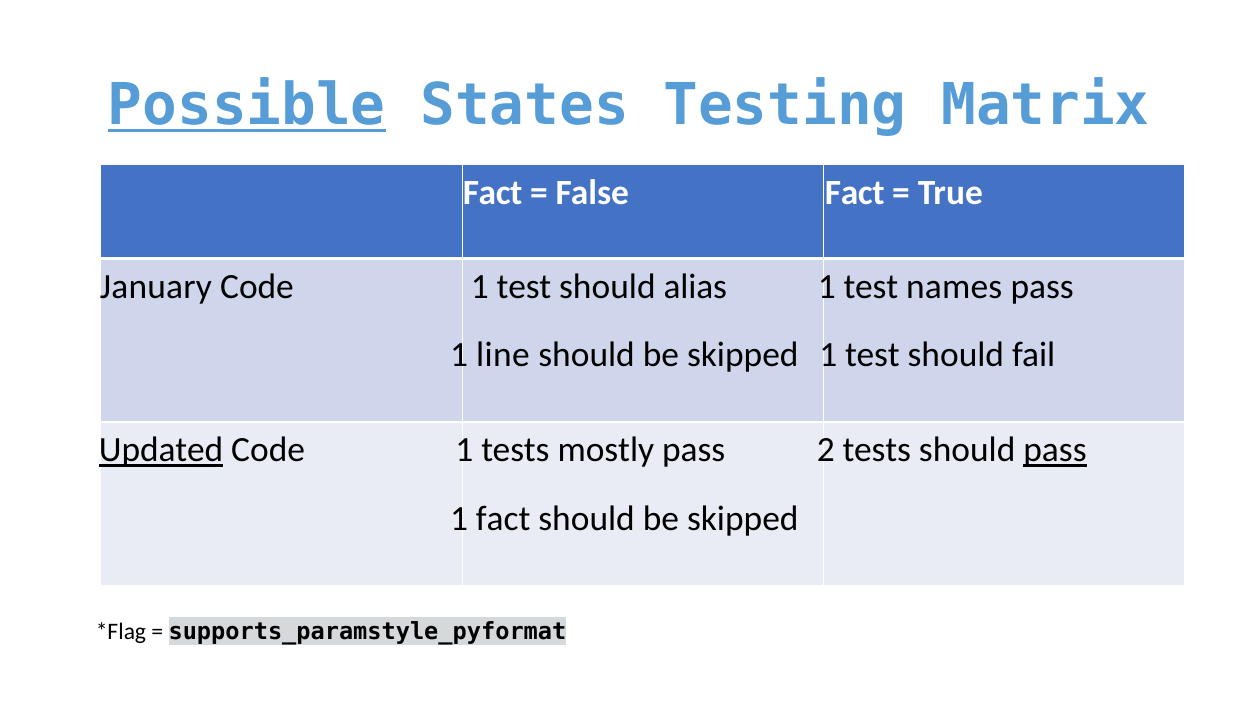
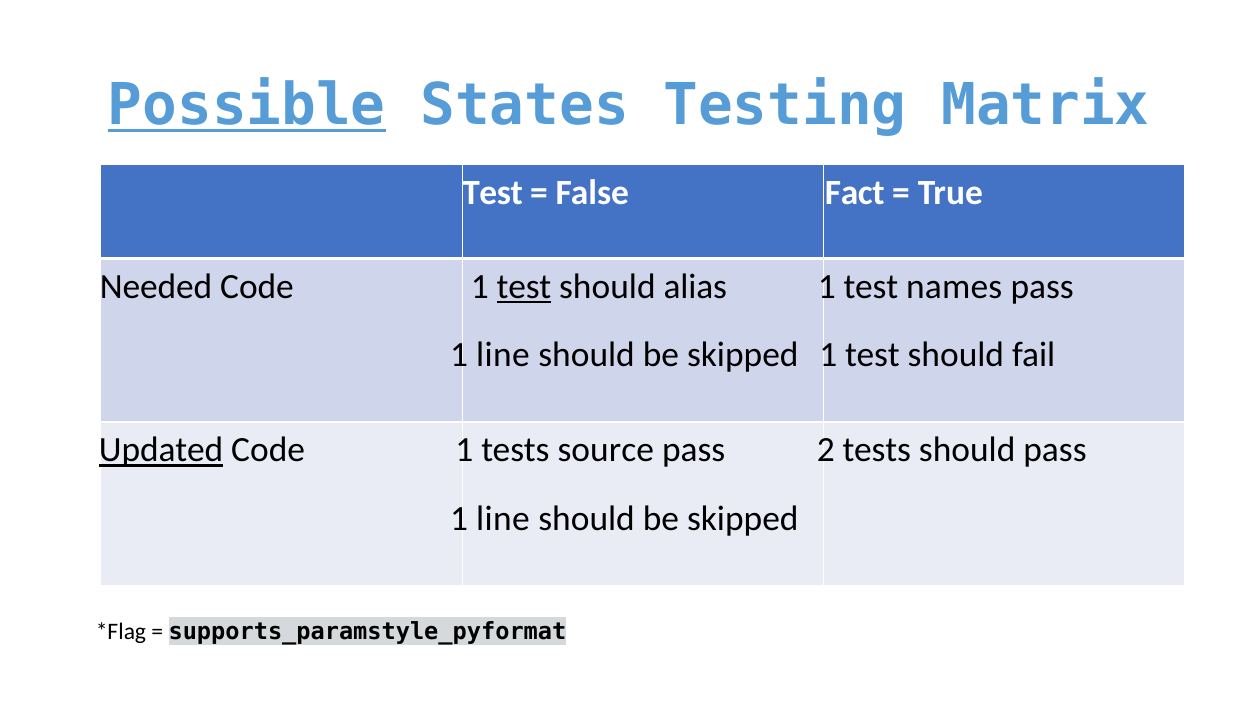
Fact: Fact -> Test (493, 193)
January: January -> Needed (156, 287)
test underline: none -> present (524, 287)
mostly: mostly -> source (606, 450)
pass underline: present -> none (1055, 450)
fact: fact -> line (503, 518)
